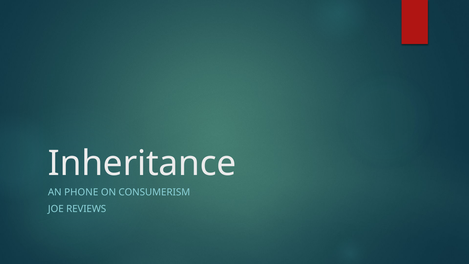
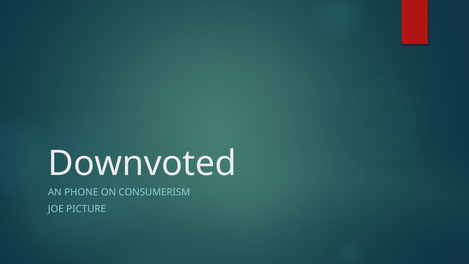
Inheritance: Inheritance -> Downvoted (142, 163)
REVIEWS: REVIEWS -> PICTURE (86, 209)
